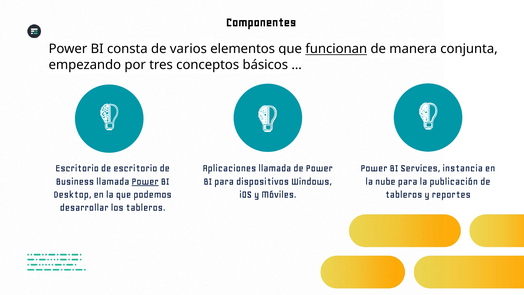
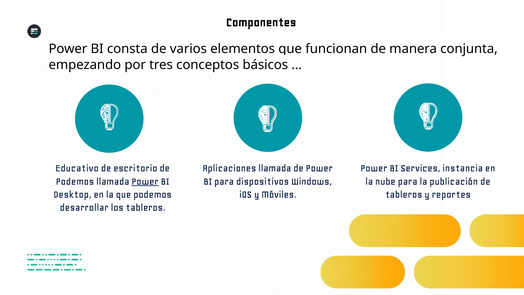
funcionan underline: present -> none (336, 49)
Escritorio: Escritorio -> Educativo (77, 168)
Business: Business -> Podemos (75, 181)
